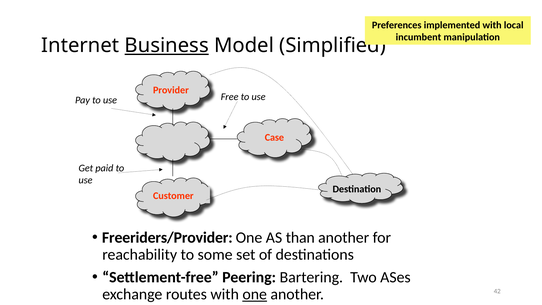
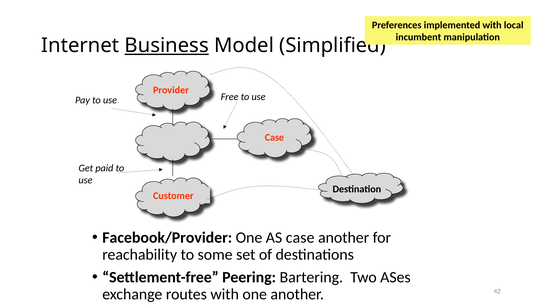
Freeriders/Provider: Freeriders/Provider -> Facebook/Provider (167, 237)
AS than: than -> case (300, 237)
one underline: present -> none (255, 294)
